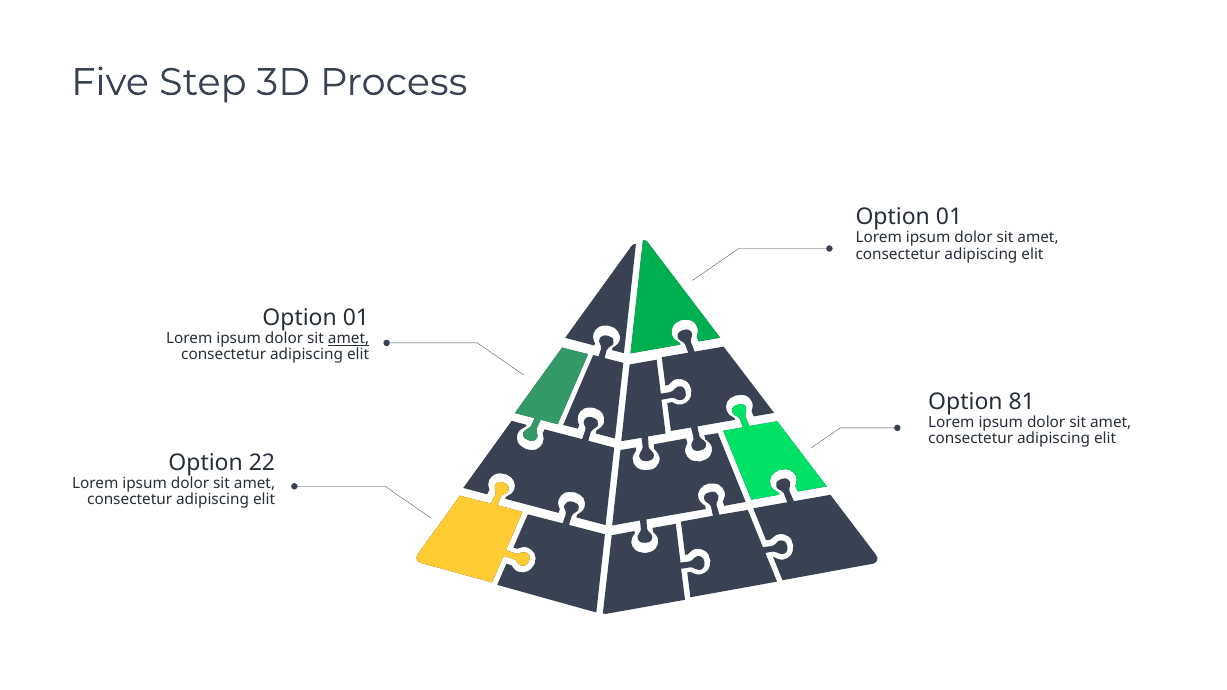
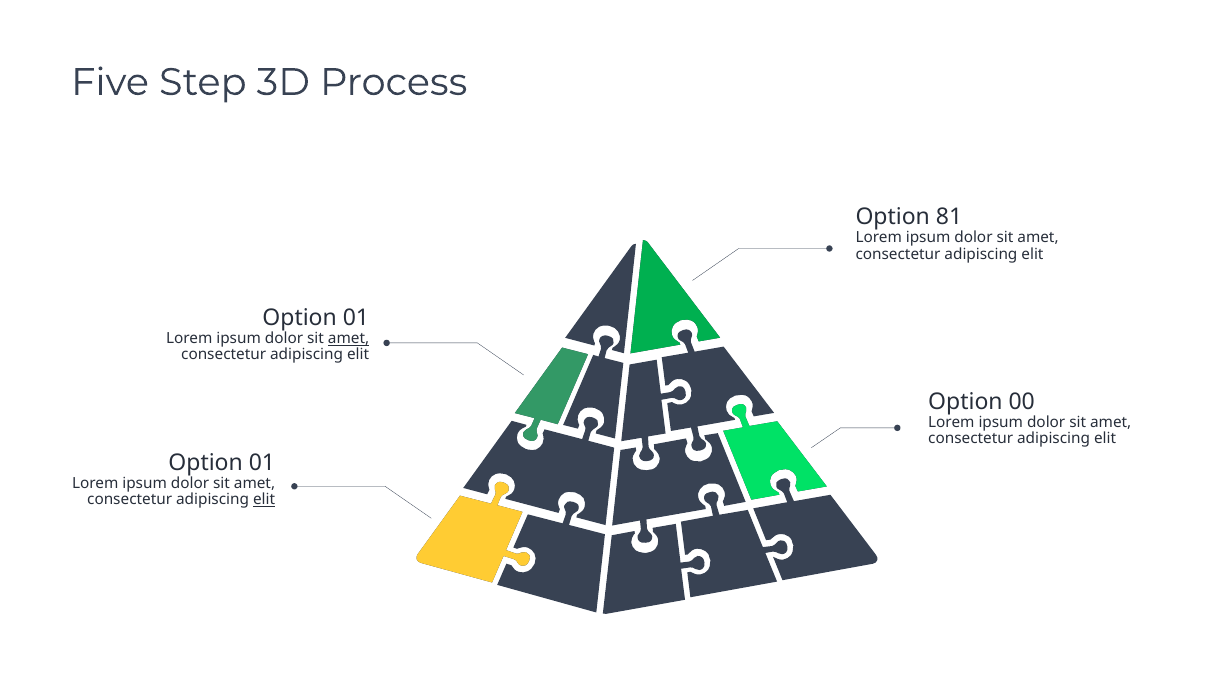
01: 01 -> 81 (949, 217)
81: 81 -> 00 (1022, 402)
22: 22 -> 01 (262, 463)
elit underline: none -> present (264, 500)
